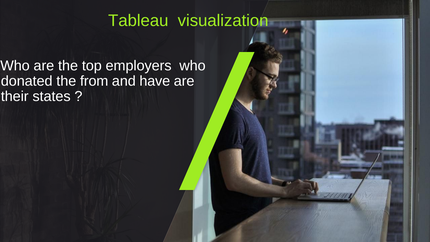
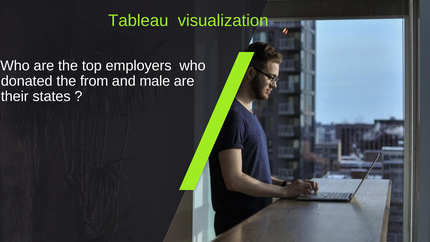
have: have -> male (155, 81)
